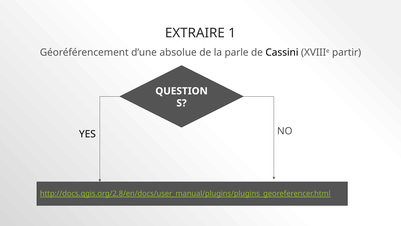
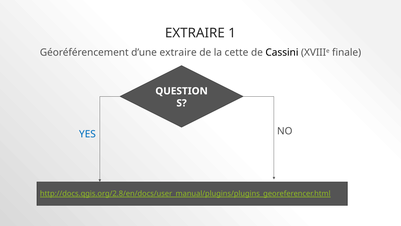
d’une absolue: absolue -> extraire (178, 52)
parle: parle -> cette (237, 52)
partir: partir -> finale (347, 52)
YES colour: black -> blue (87, 134)
